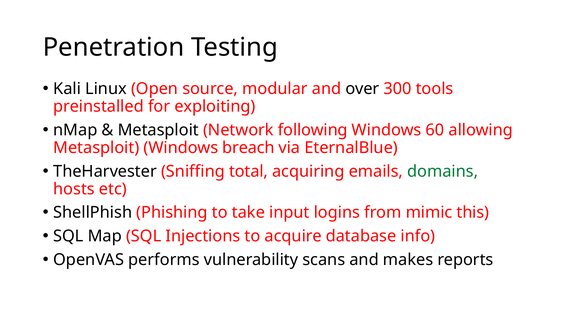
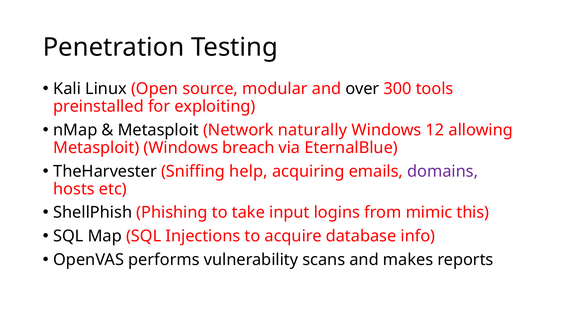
following: following -> naturally (313, 130)
60: 60 -> 12 (435, 130)
total: total -> help (248, 171)
domains colour: green -> purple (443, 171)
